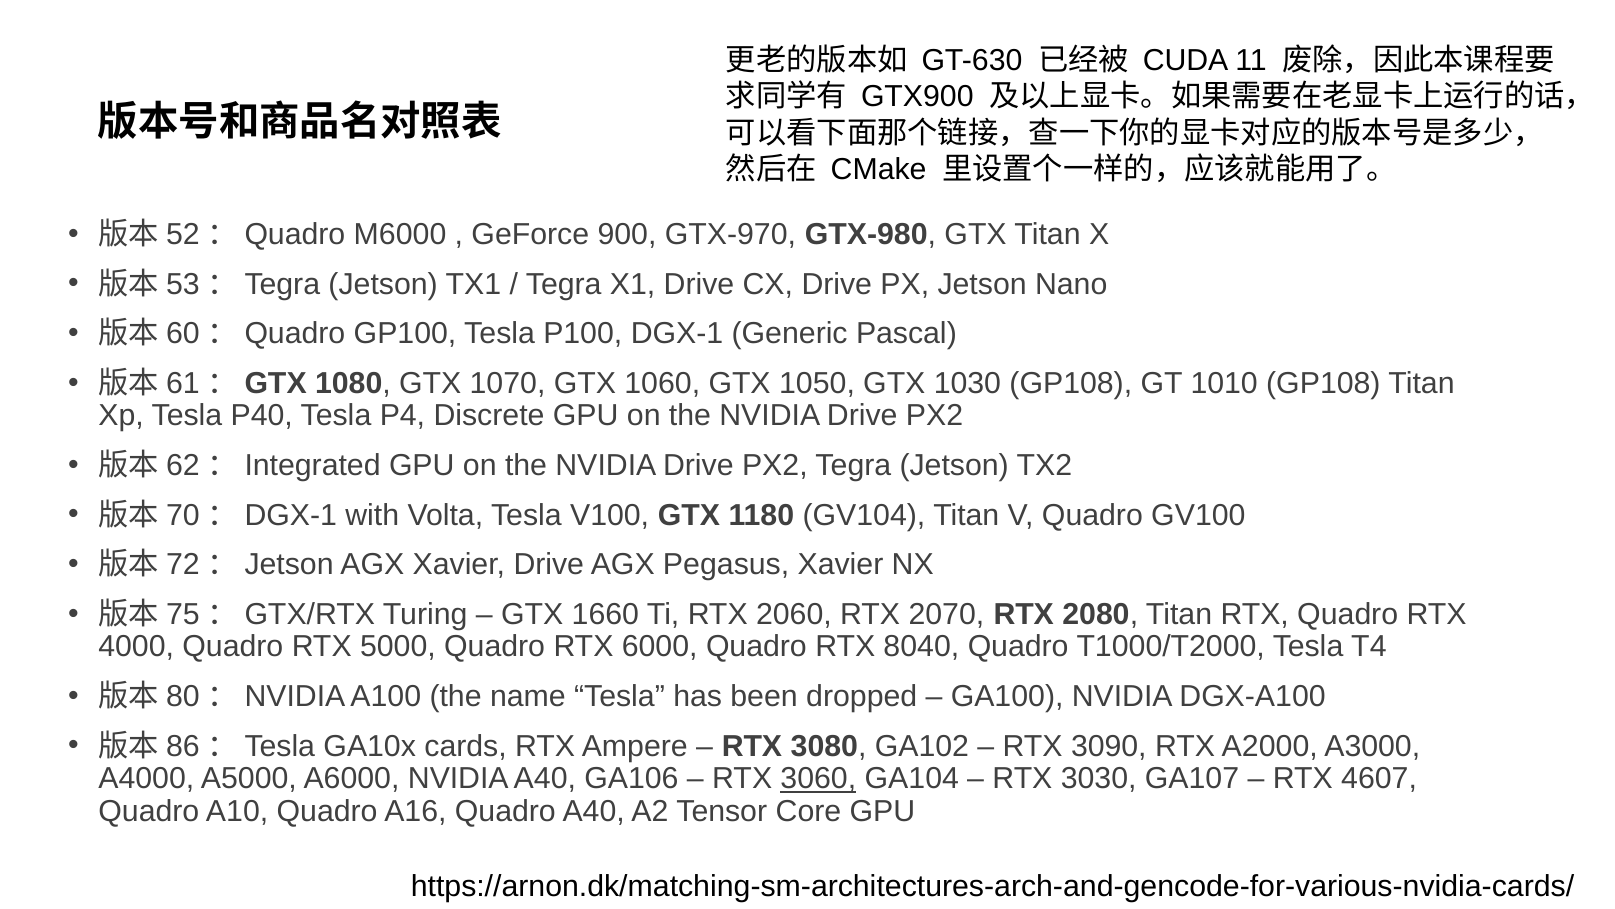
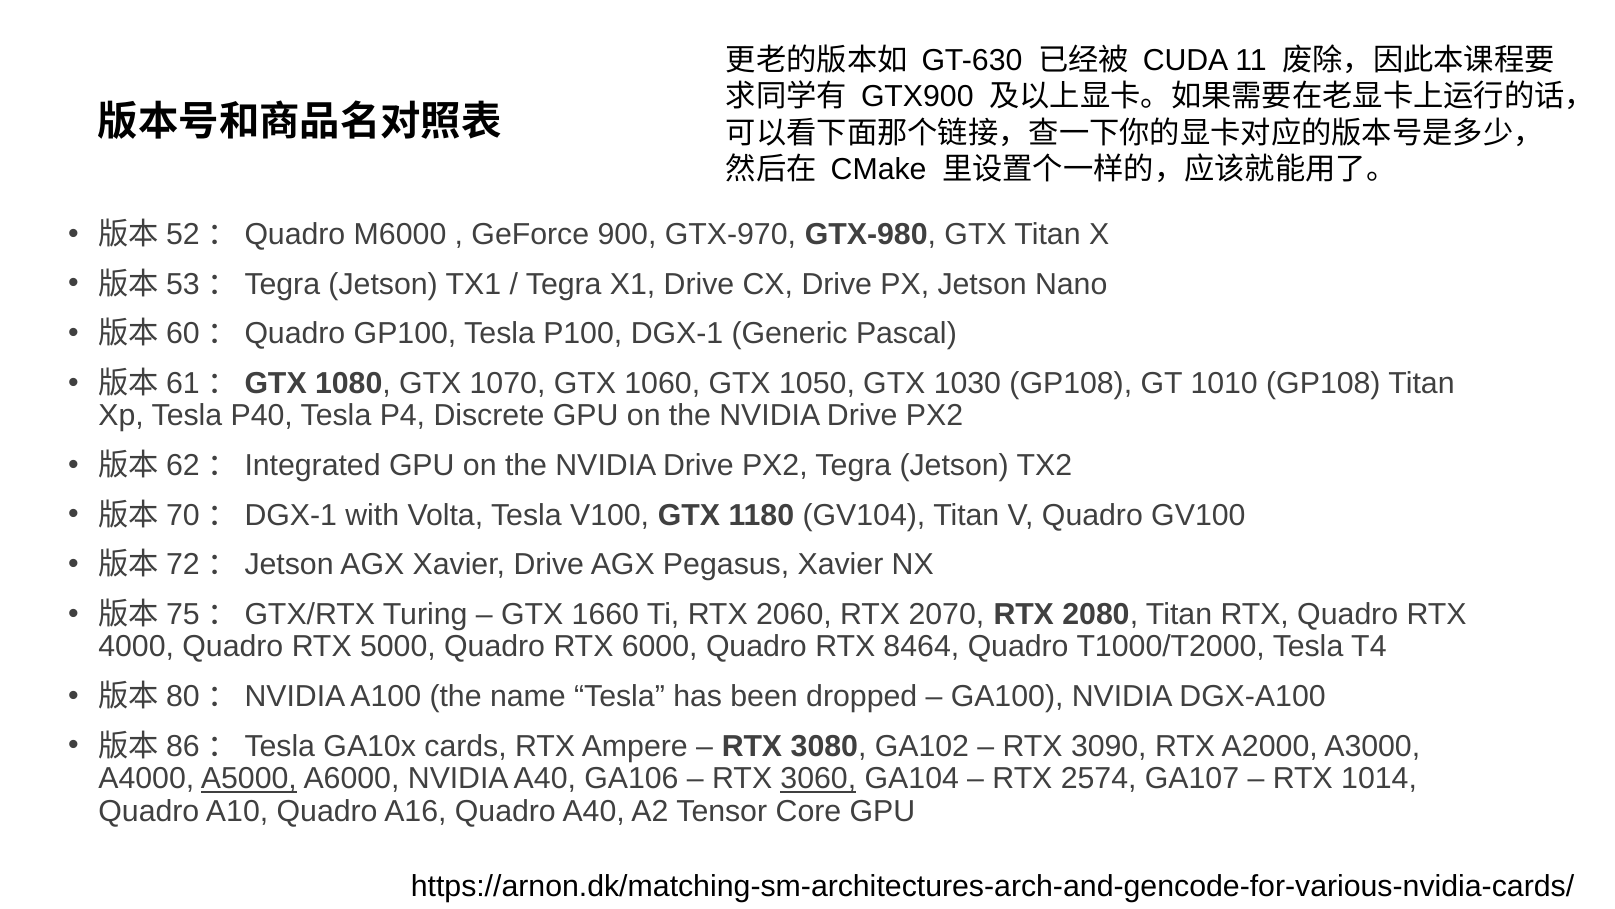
8040: 8040 -> 8464 (921, 647)
A5000 underline: none -> present (249, 778)
3030: 3030 -> 2574 (1099, 778)
4607: 4607 -> 1014 (1379, 778)
